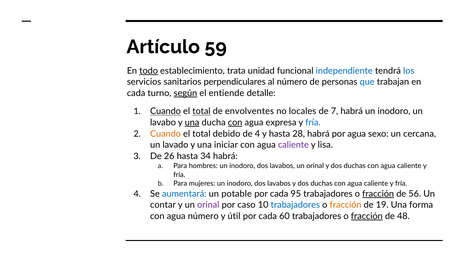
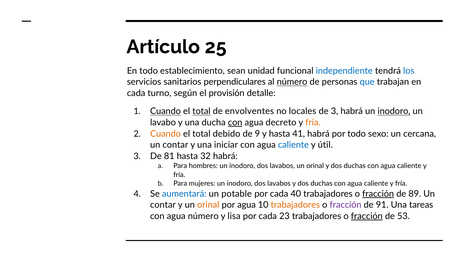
59: 59 -> 25 (216, 47)
todo underline: present -> none (149, 71)
trata: trata -> sean (236, 71)
número underline: none -> present (292, 82)
según underline: present -> none (185, 93)
entiende: entiende -> provisión (227, 93)
de 7: 7 -> 3 (335, 111)
inodoro underline: none -> present (394, 111)
una underline: present -> none (192, 123)
expresa: expresa -> decreto (281, 123)
fría colour: blue -> orange (313, 123)
de 4: 4 -> 9 (257, 134)
28: 28 -> 41 (299, 134)
por agua: agua -> todo (357, 134)
lavado: lavado -> contar (175, 145)
caliente colour: purple -> blue (293, 145)
lisa: lisa -> útil (325, 145)
26: 26 -> 81 (169, 156)
34: 34 -> 32 (205, 156)
95: 95 -> 40 (296, 194)
56: 56 -> 89 (415, 194)
orinal colour: purple -> orange (208, 205)
por caso: caso -> agua (247, 205)
trabajadores colour: blue -> orange (295, 205)
fracción colour: orange -> purple (346, 205)
19: 19 -> 91 (382, 205)
forma: forma -> tareas (421, 205)
útil: útil -> lisa (234, 216)
60: 60 -> 23 (284, 216)
48: 48 -> 53 (403, 216)
